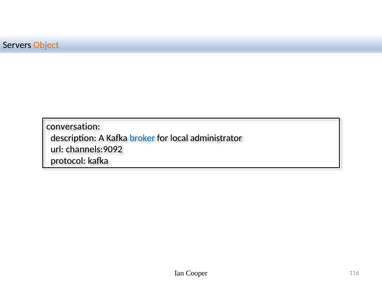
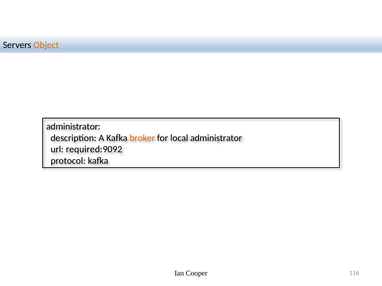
conversation: conversation -> administrator (73, 127)
broker colour: blue -> orange (142, 138)
channels:9092: channels:9092 -> required:9092 (94, 150)
